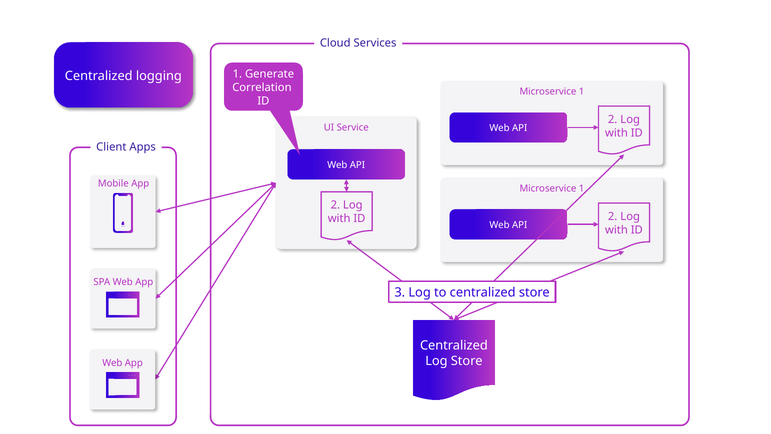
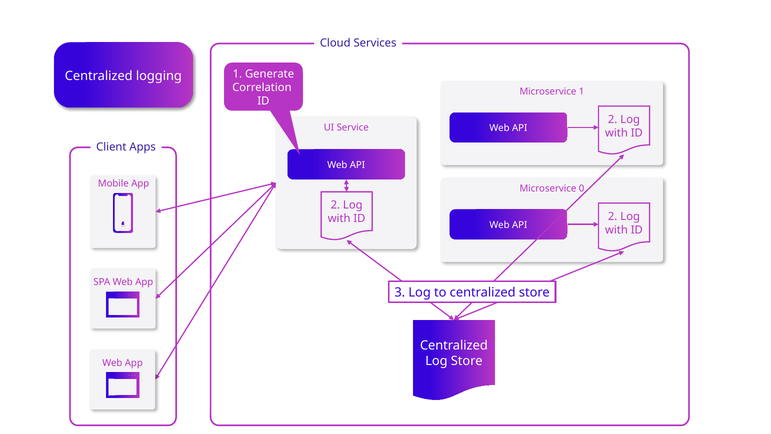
1: 1 -> 0 (582, 188)
